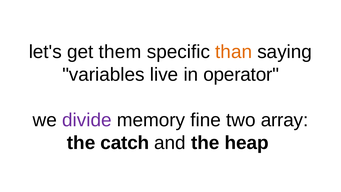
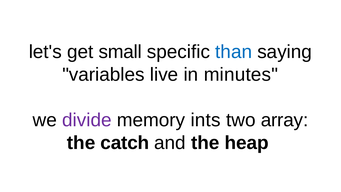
them: them -> small (120, 52)
than colour: orange -> blue (234, 52)
operator: operator -> minutes (241, 75)
fine: fine -> ints (206, 120)
